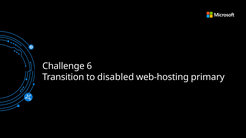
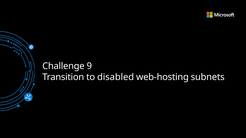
6: 6 -> 9 (89, 66)
primary: primary -> subnets (208, 77)
